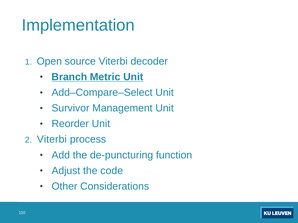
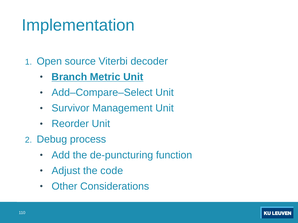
Viterbi: Viterbi -> Debug (52, 140)
